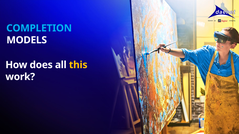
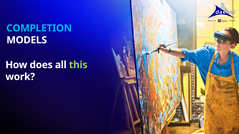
this colour: yellow -> light green (78, 65)
